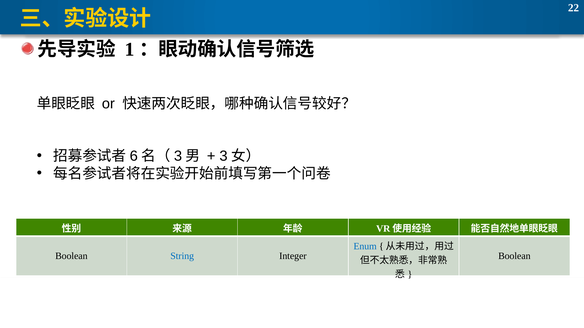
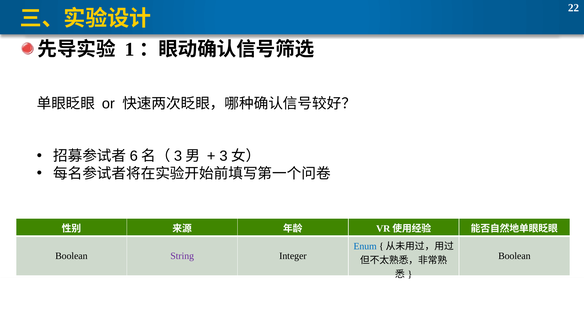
String colour: blue -> purple (182, 256)
